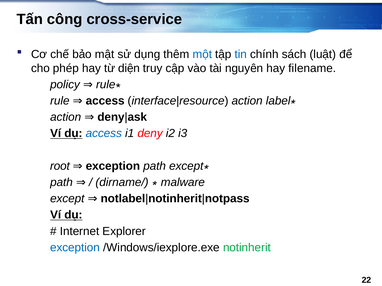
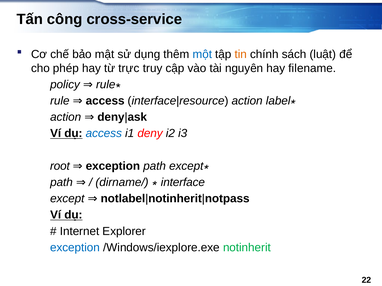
tin colour: blue -> orange (241, 54)
diện: diện -> trực (129, 68)
malware: malware -> interface (183, 183)
